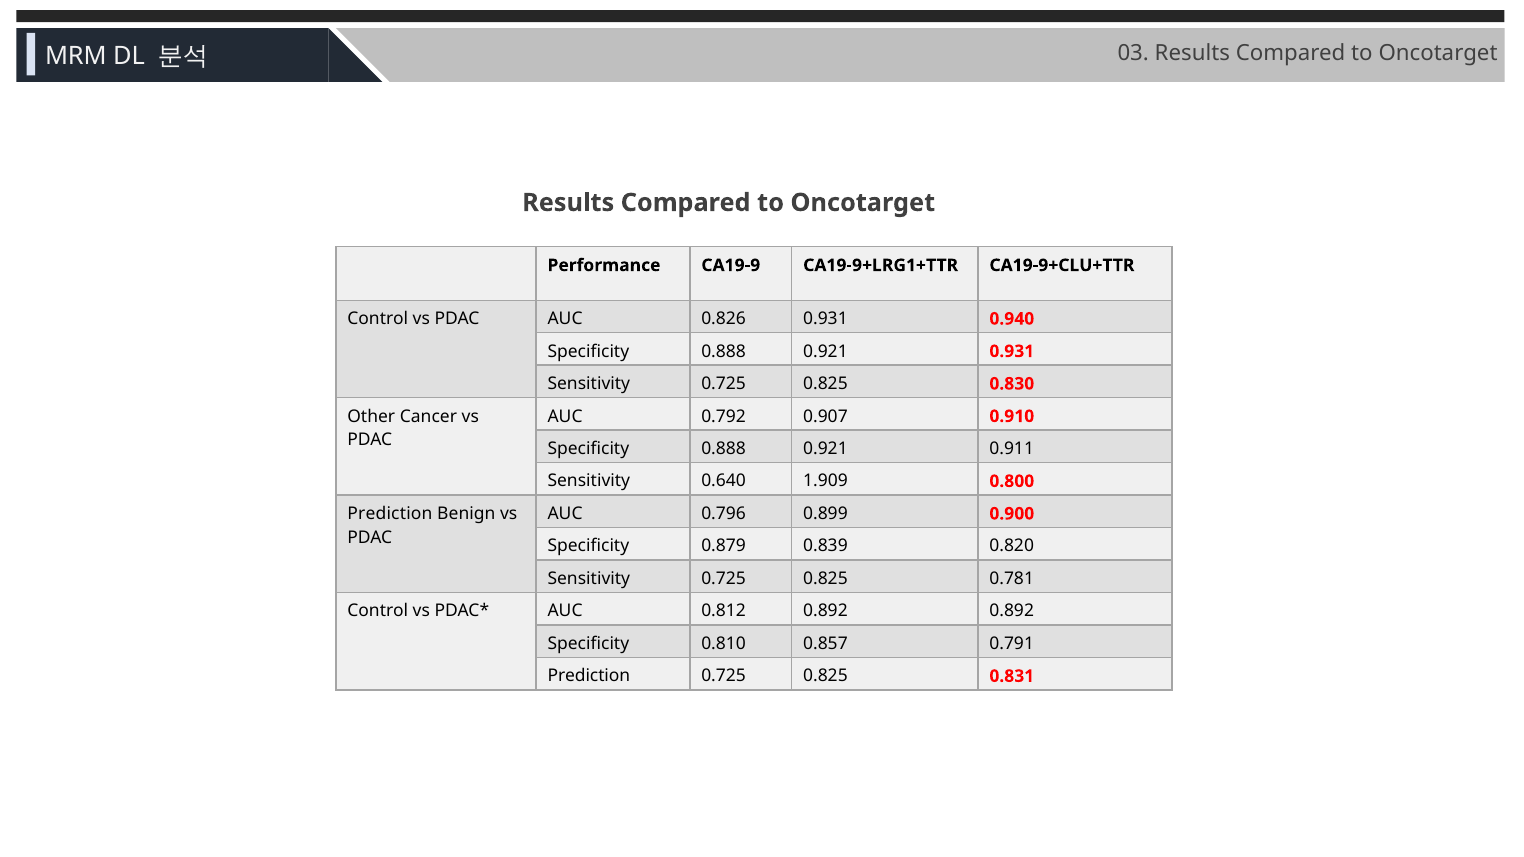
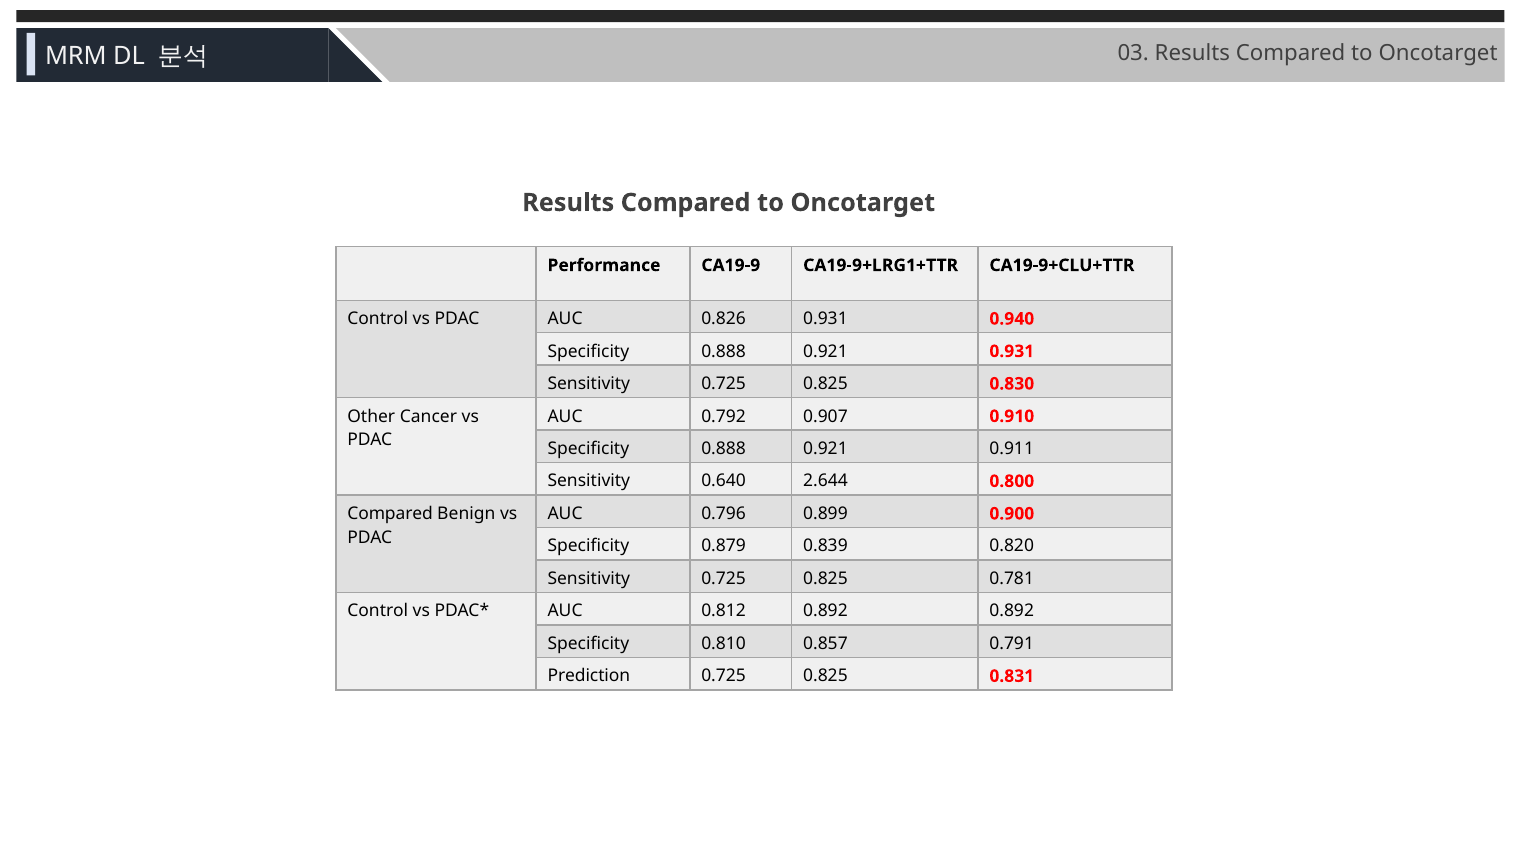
1.909: 1.909 -> 2.644 (825, 481)
Prediction: Prediction -> Compared (390, 514)
